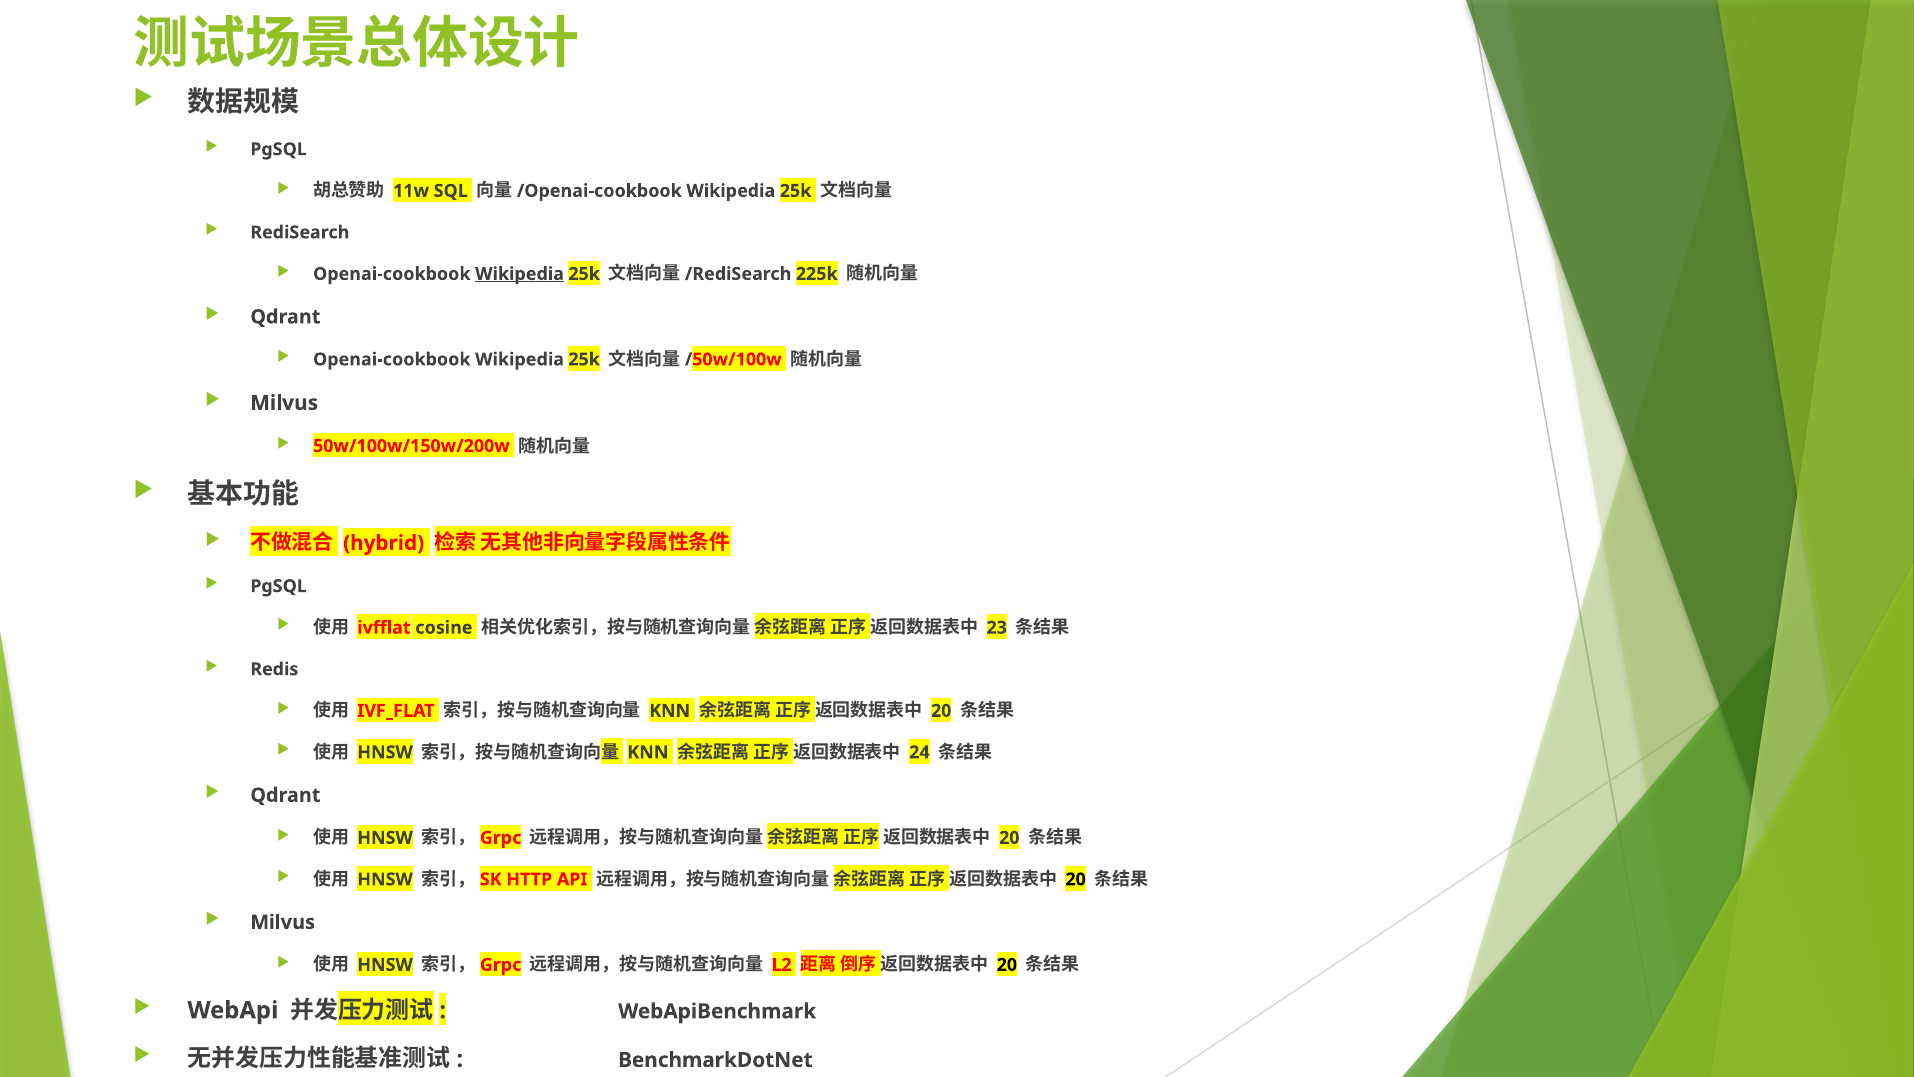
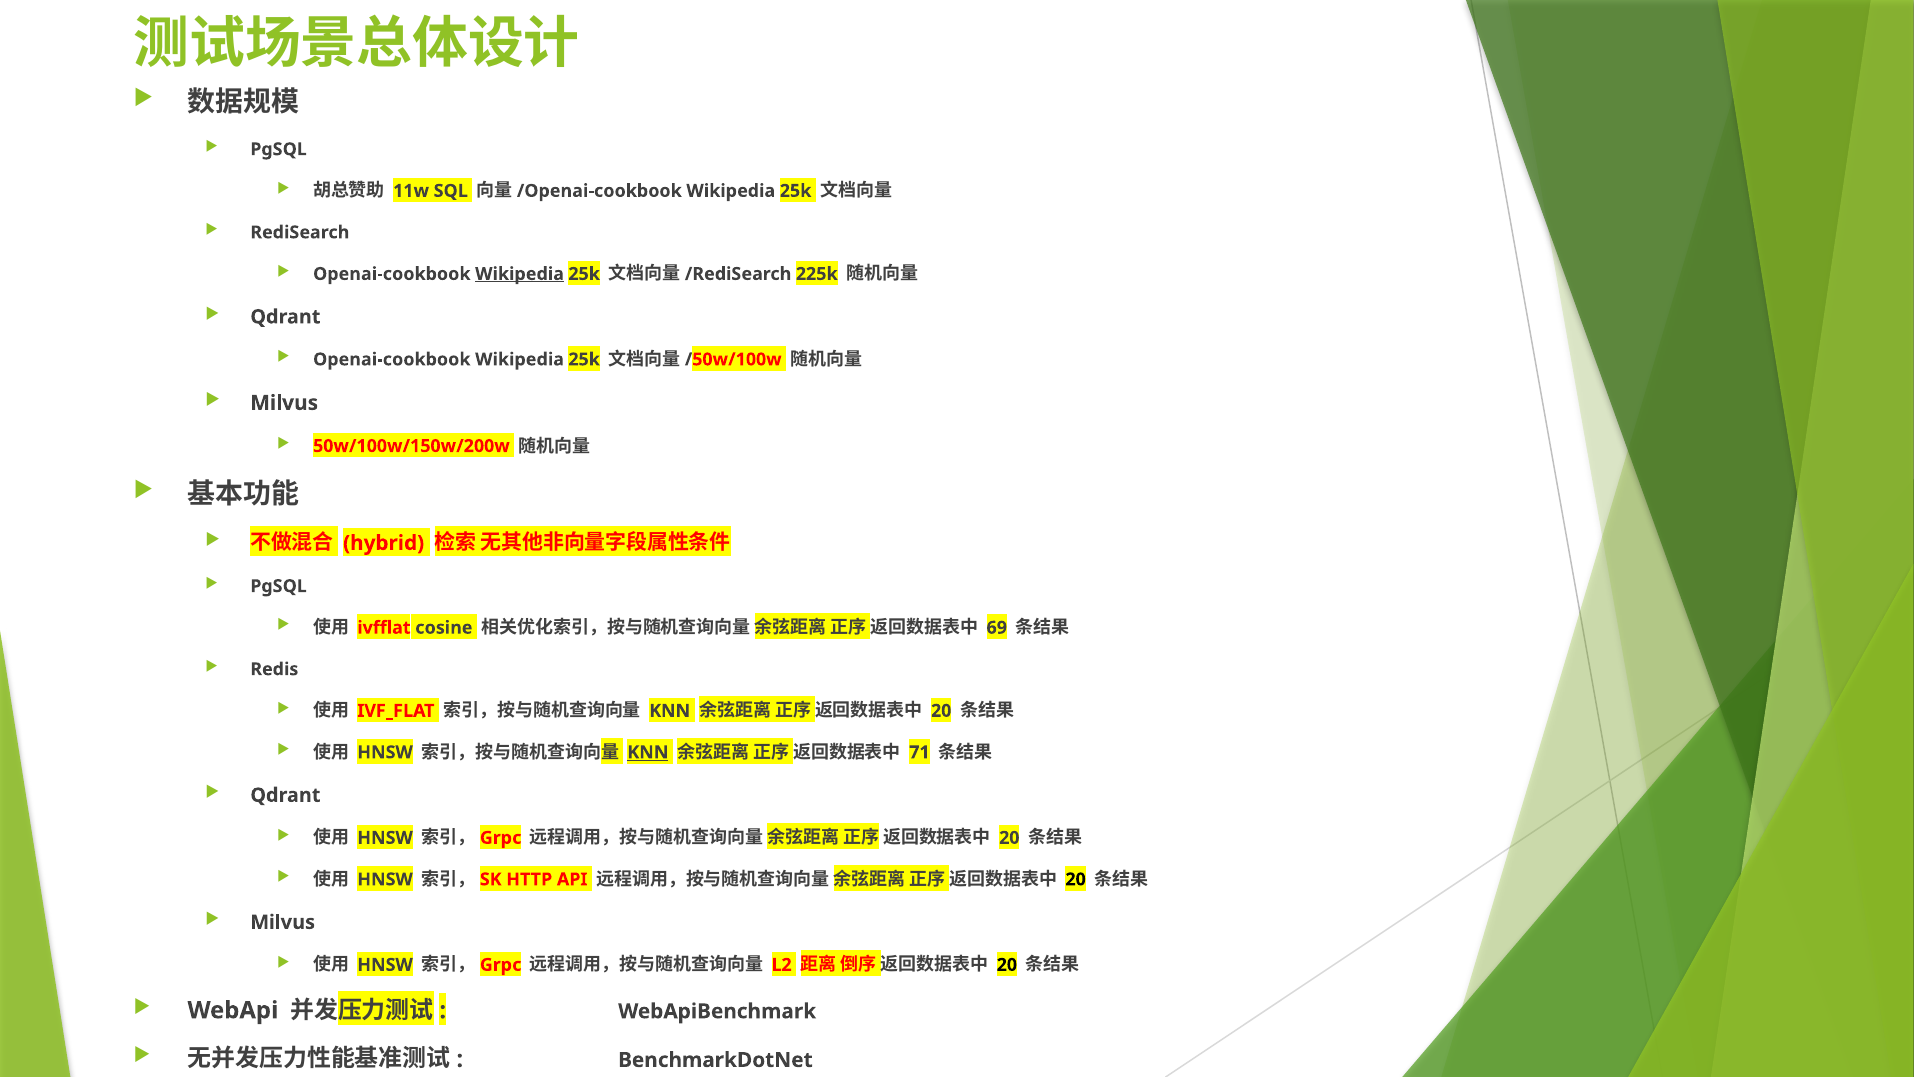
23: 23 -> 69 (997, 627)
KNN underline: none -> present (648, 752)
24: 24 -> 71 (919, 752)
